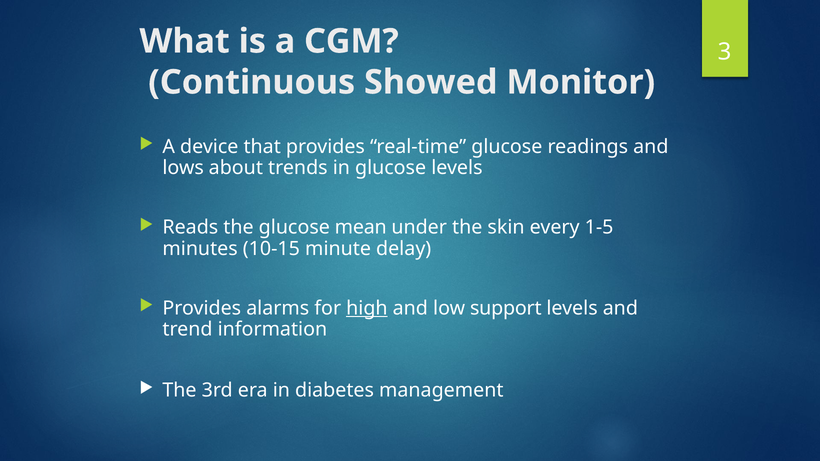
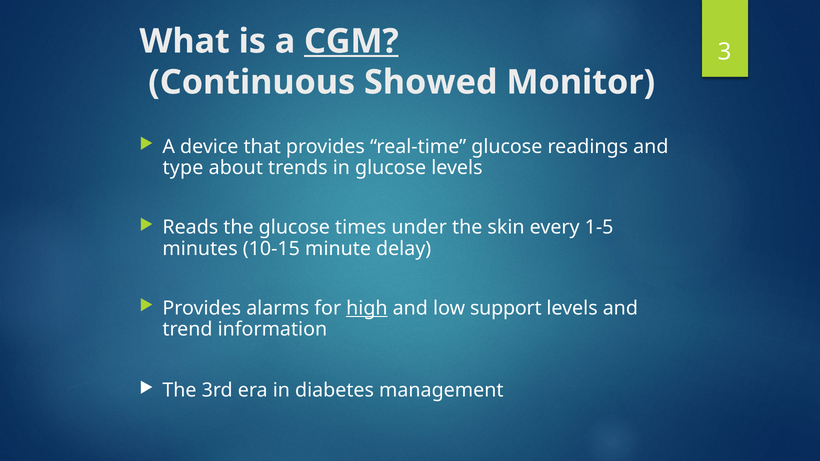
CGM underline: none -> present (351, 41)
lows: lows -> type (183, 168)
mean: mean -> times (361, 228)
